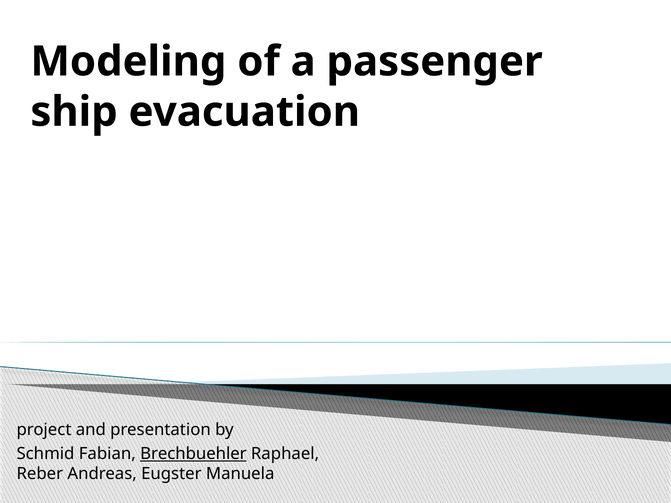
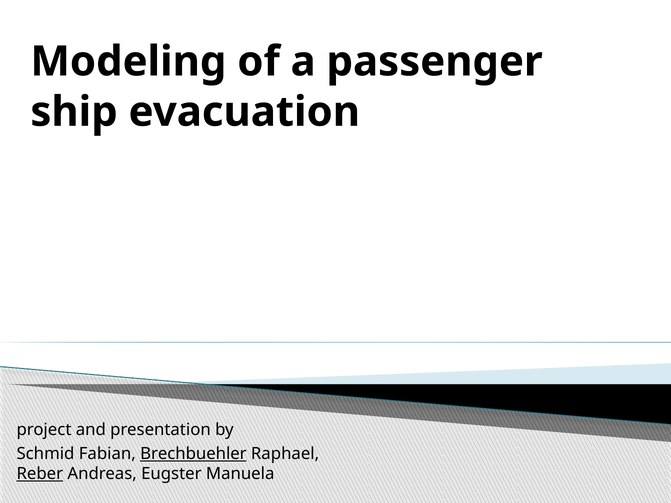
Reber underline: none -> present (40, 474)
